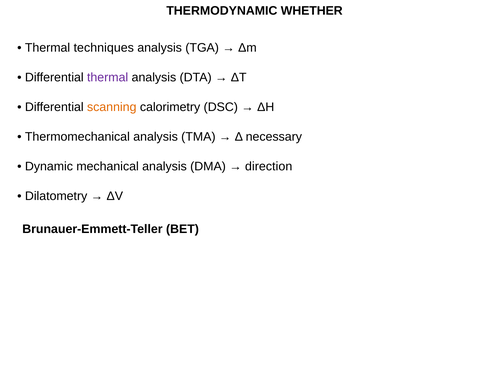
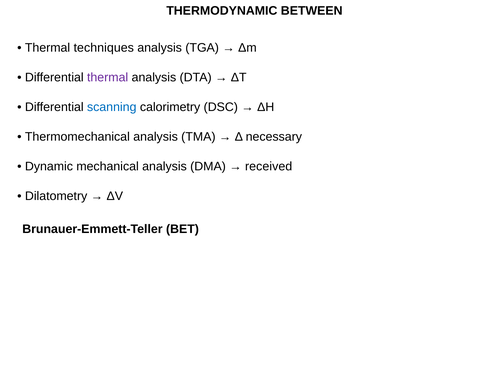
WHETHER: WHETHER -> BETWEEN (312, 11)
scanning colour: orange -> blue (112, 107)
direction: direction -> received (269, 166)
